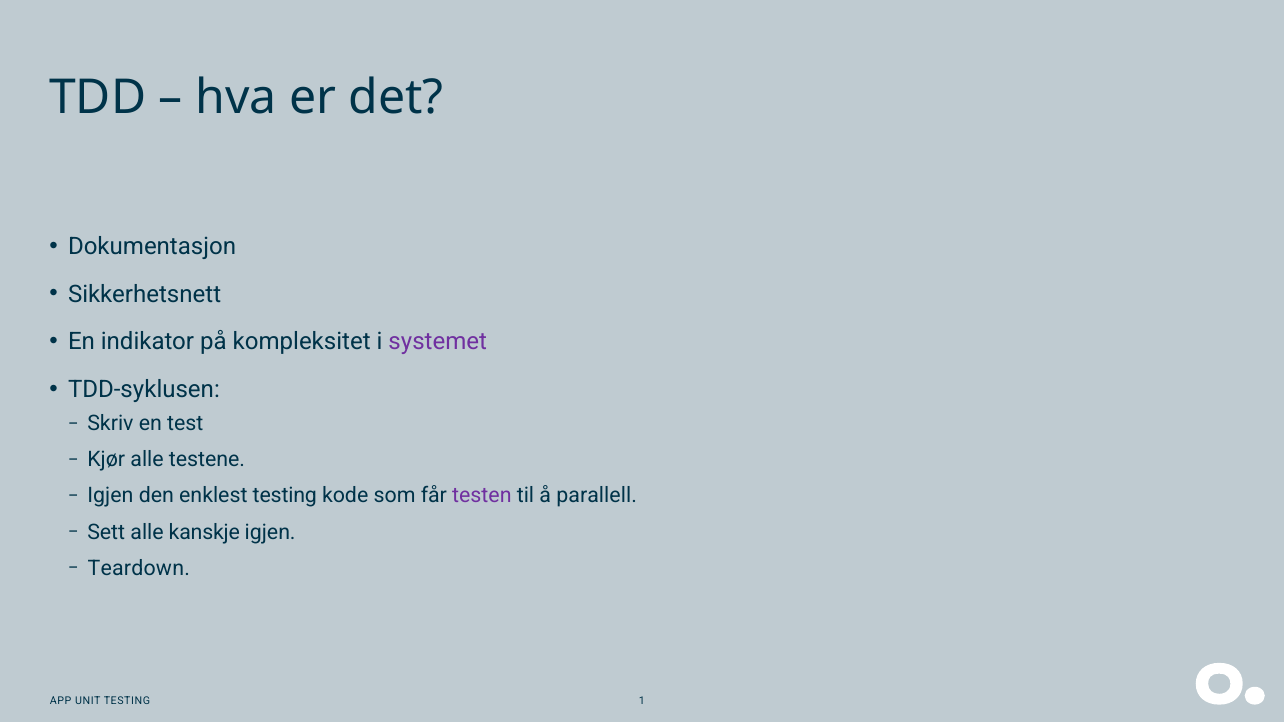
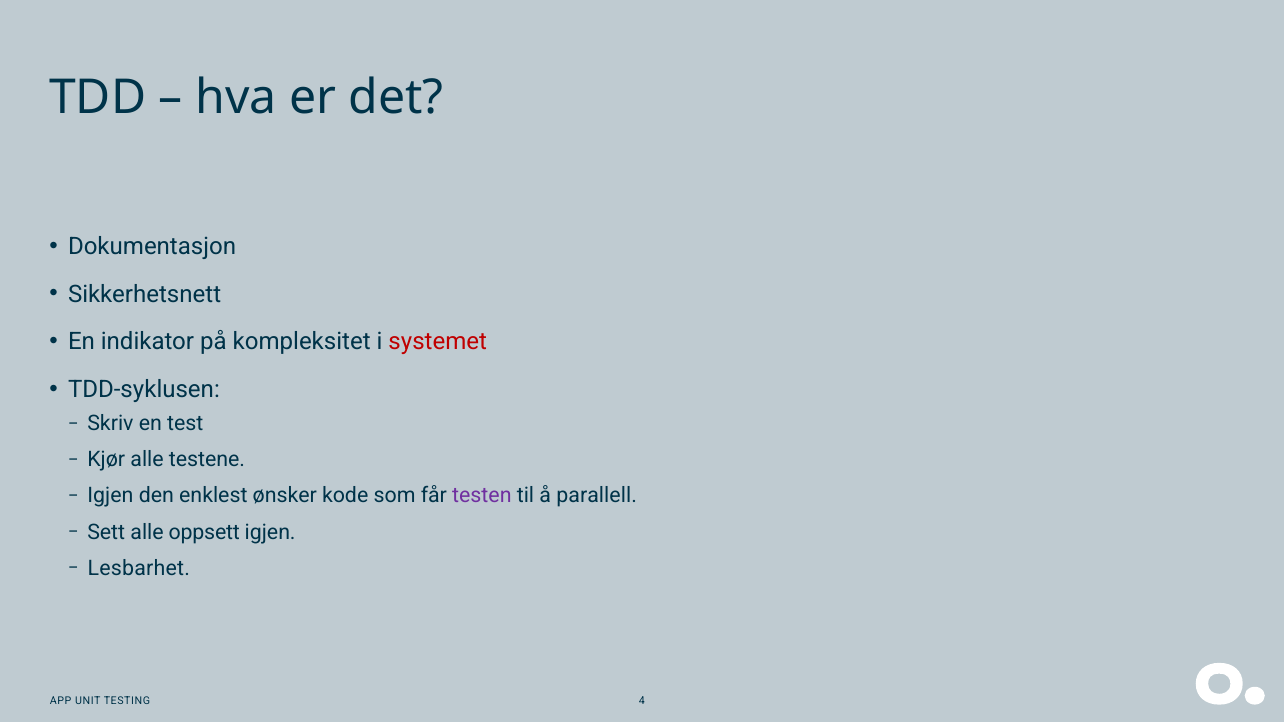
systemet colour: purple -> red (438, 342)
enklest testing: testing -> ønsker (285, 496)
kanskje: kanskje -> oppsett (204, 532)
Teardown: Teardown -> Lesbarhet (139, 568)
1: 1 -> 4 (642, 701)
